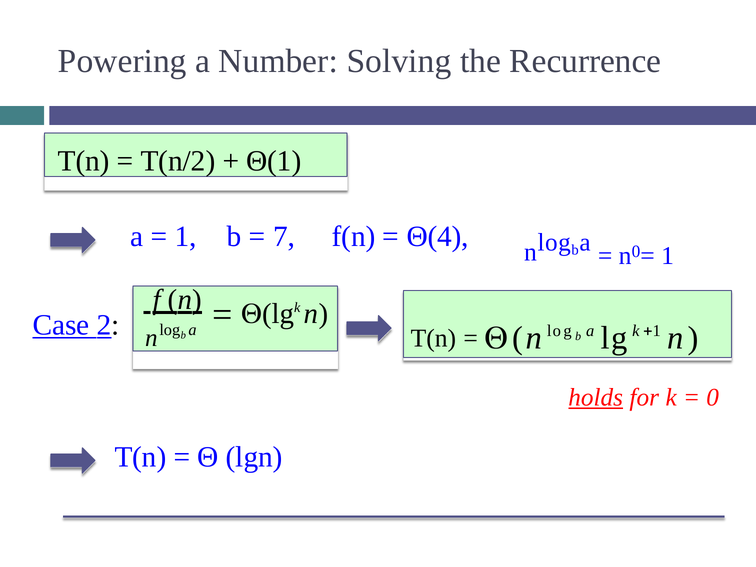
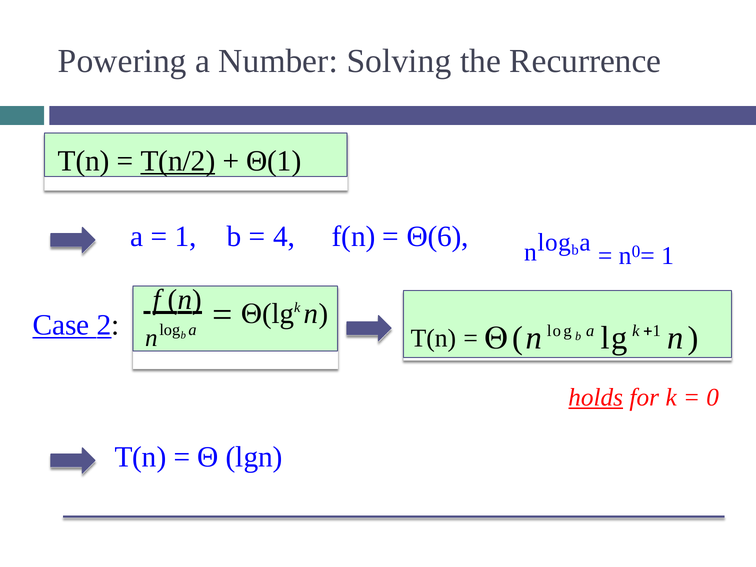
T(n/2 underline: none -> present (178, 161)
7: 7 -> 4 (284, 237)
Θ(4: Θ(4 -> Θ(6 (438, 237)
